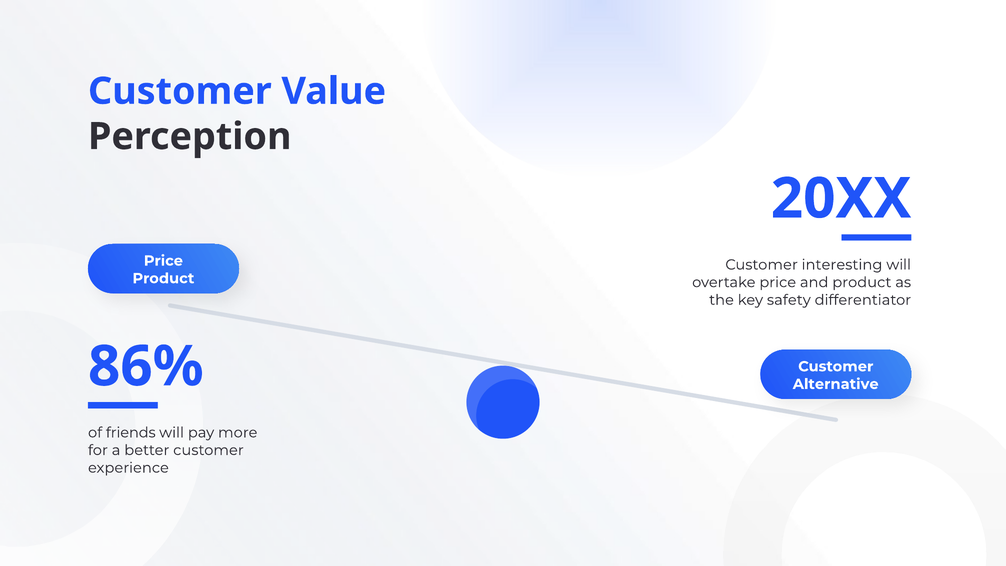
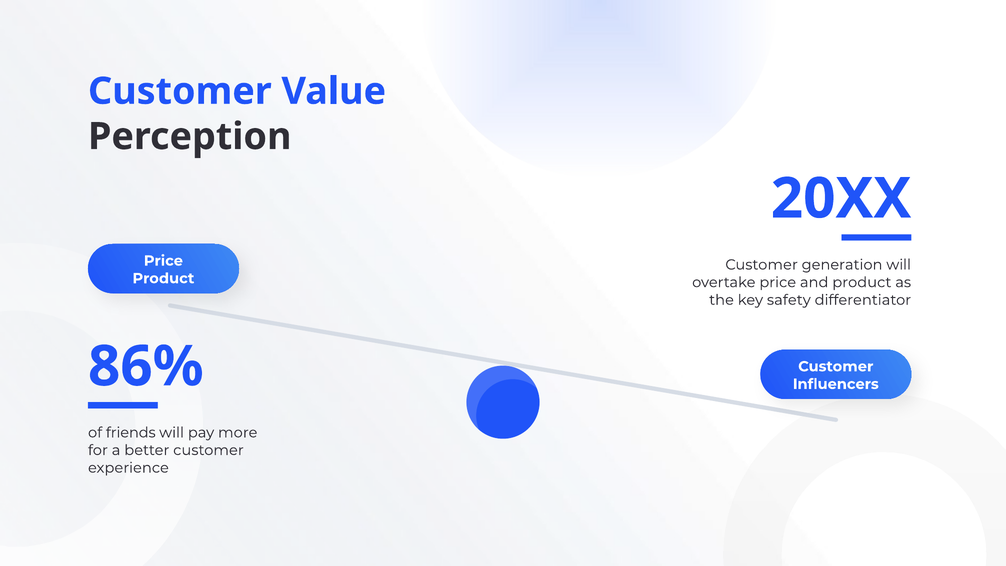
interesting: interesting -> generation (842, 265)
Alternative: Alternative -> Influencers (836, 384)
